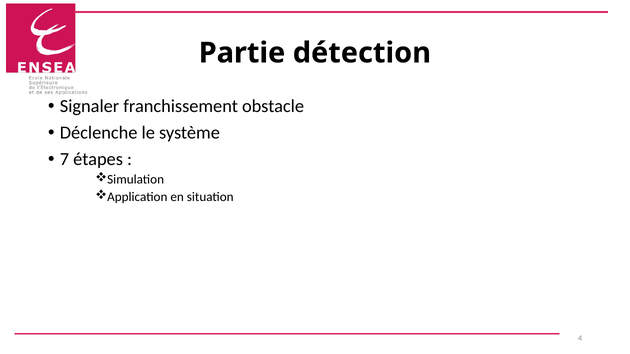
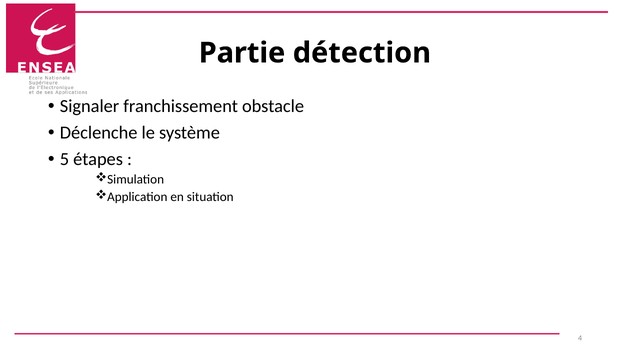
7: 7 -> 5 (64, 159)
